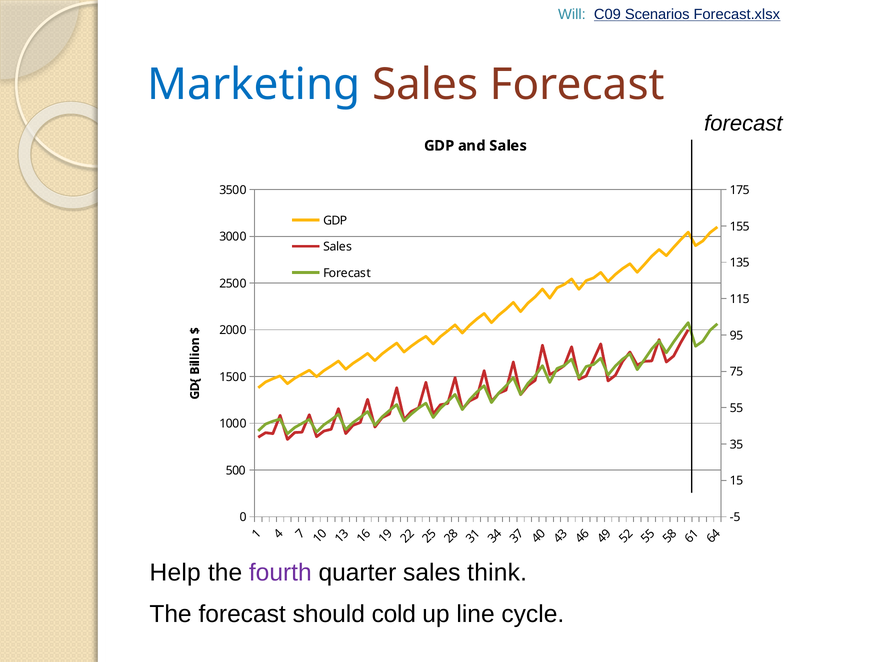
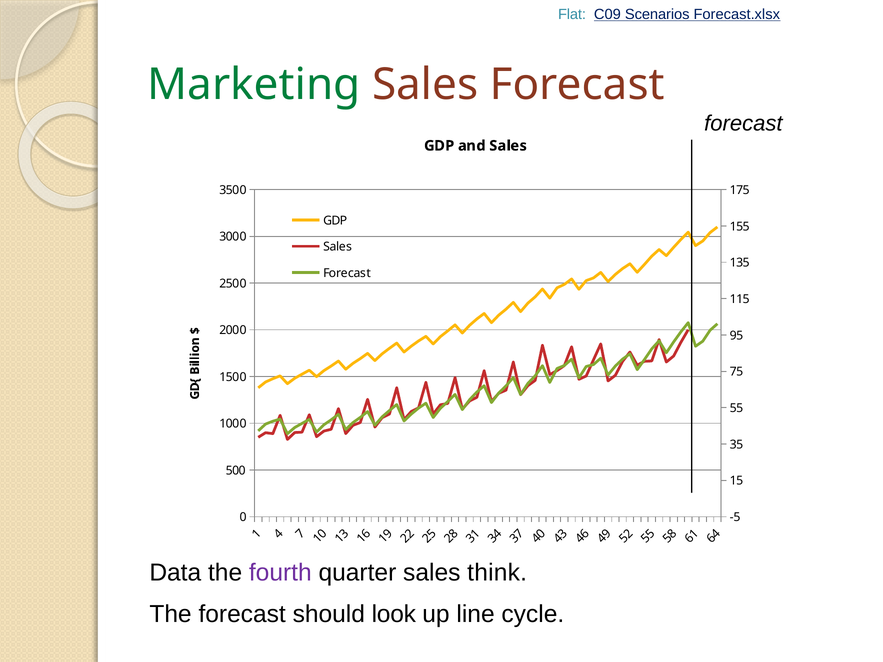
Will: Will -> Flat (572, 14)
Marketing colour: blue -> green (254, 85)
Help: Help -> Data (175, 573)
cold: cold -> look (394, 614)
